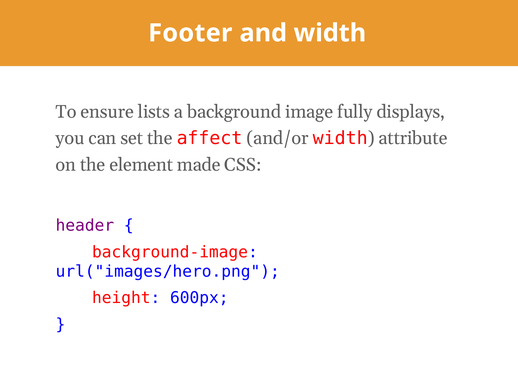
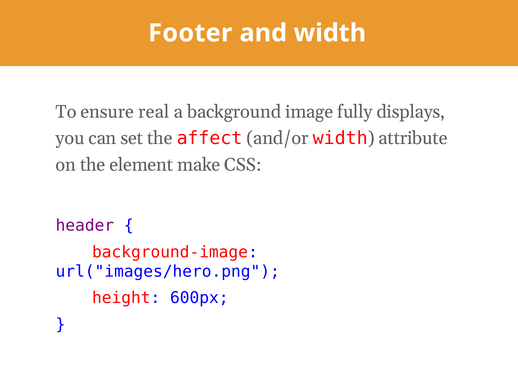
lists: lists -> real (154, 112)
made: made -> make (199, 165)
